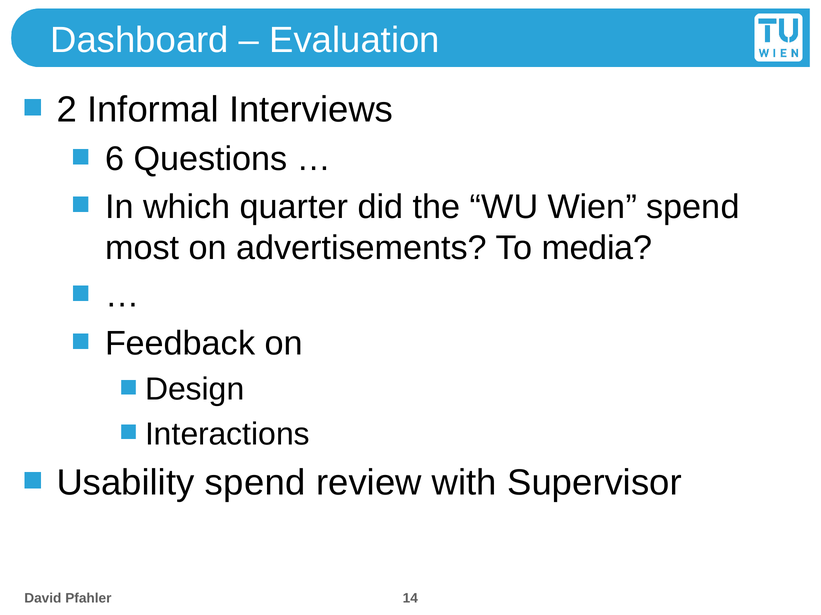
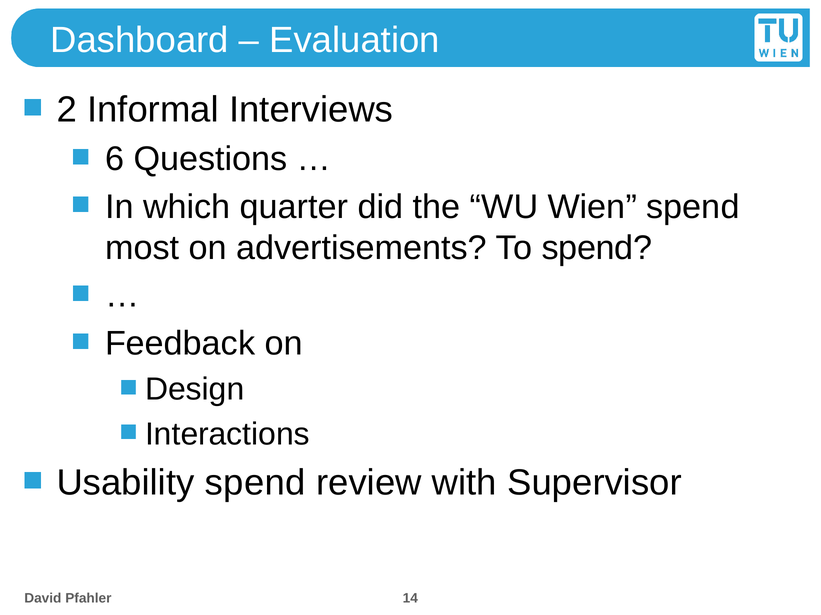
To media: media -> spend (597, 248)
